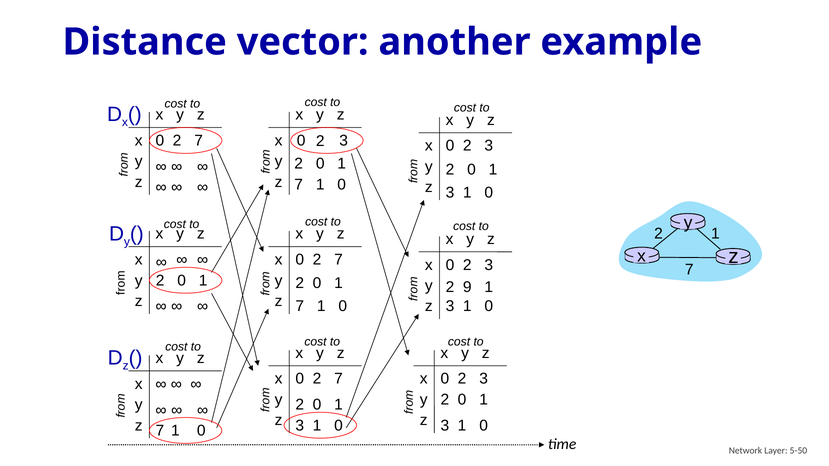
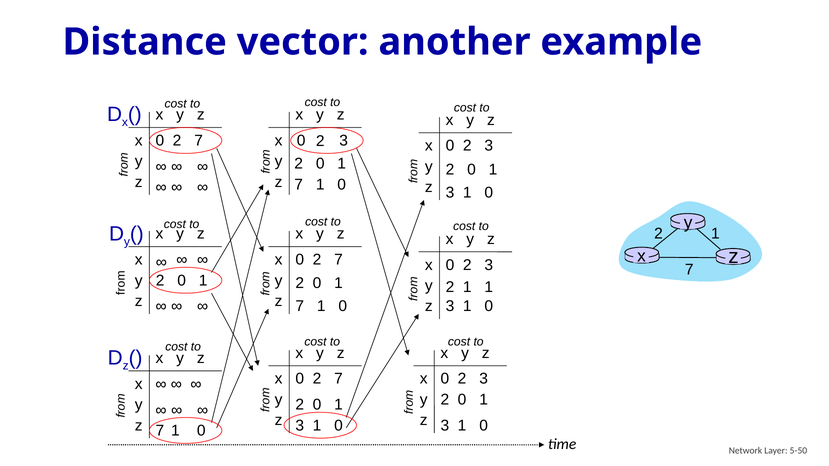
2 9: 9 -> 1 (467, 287)
